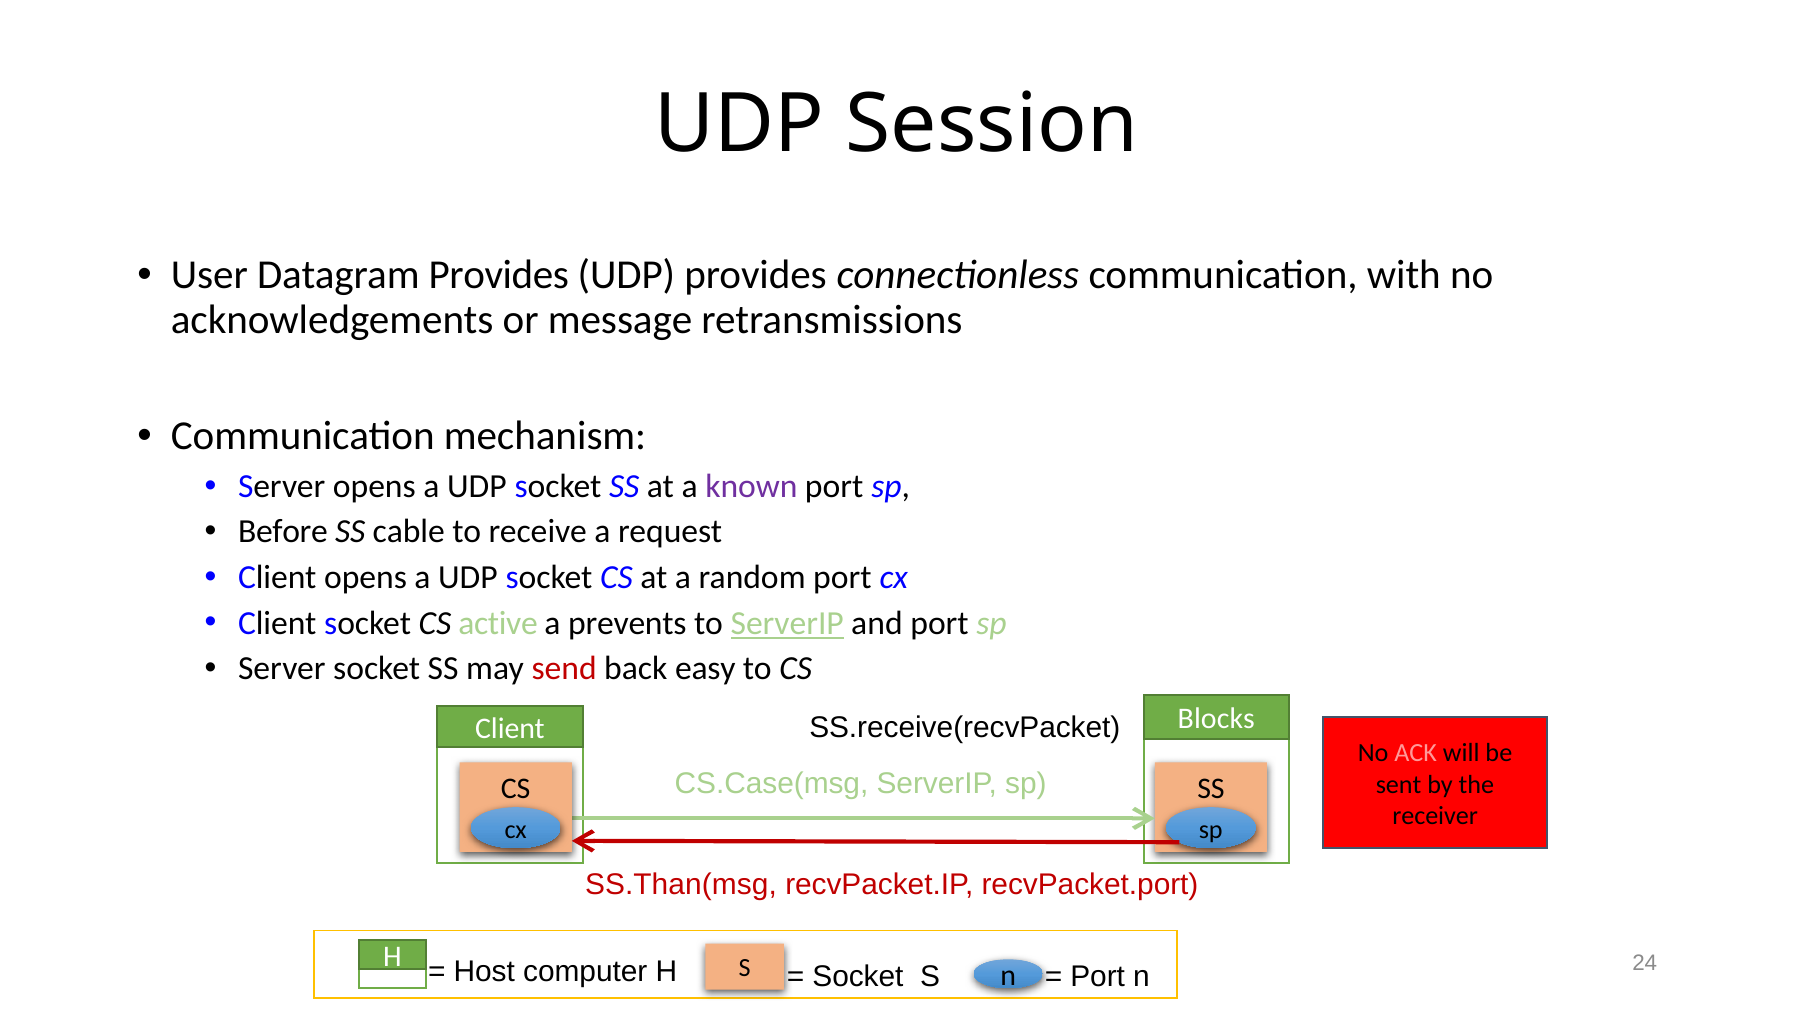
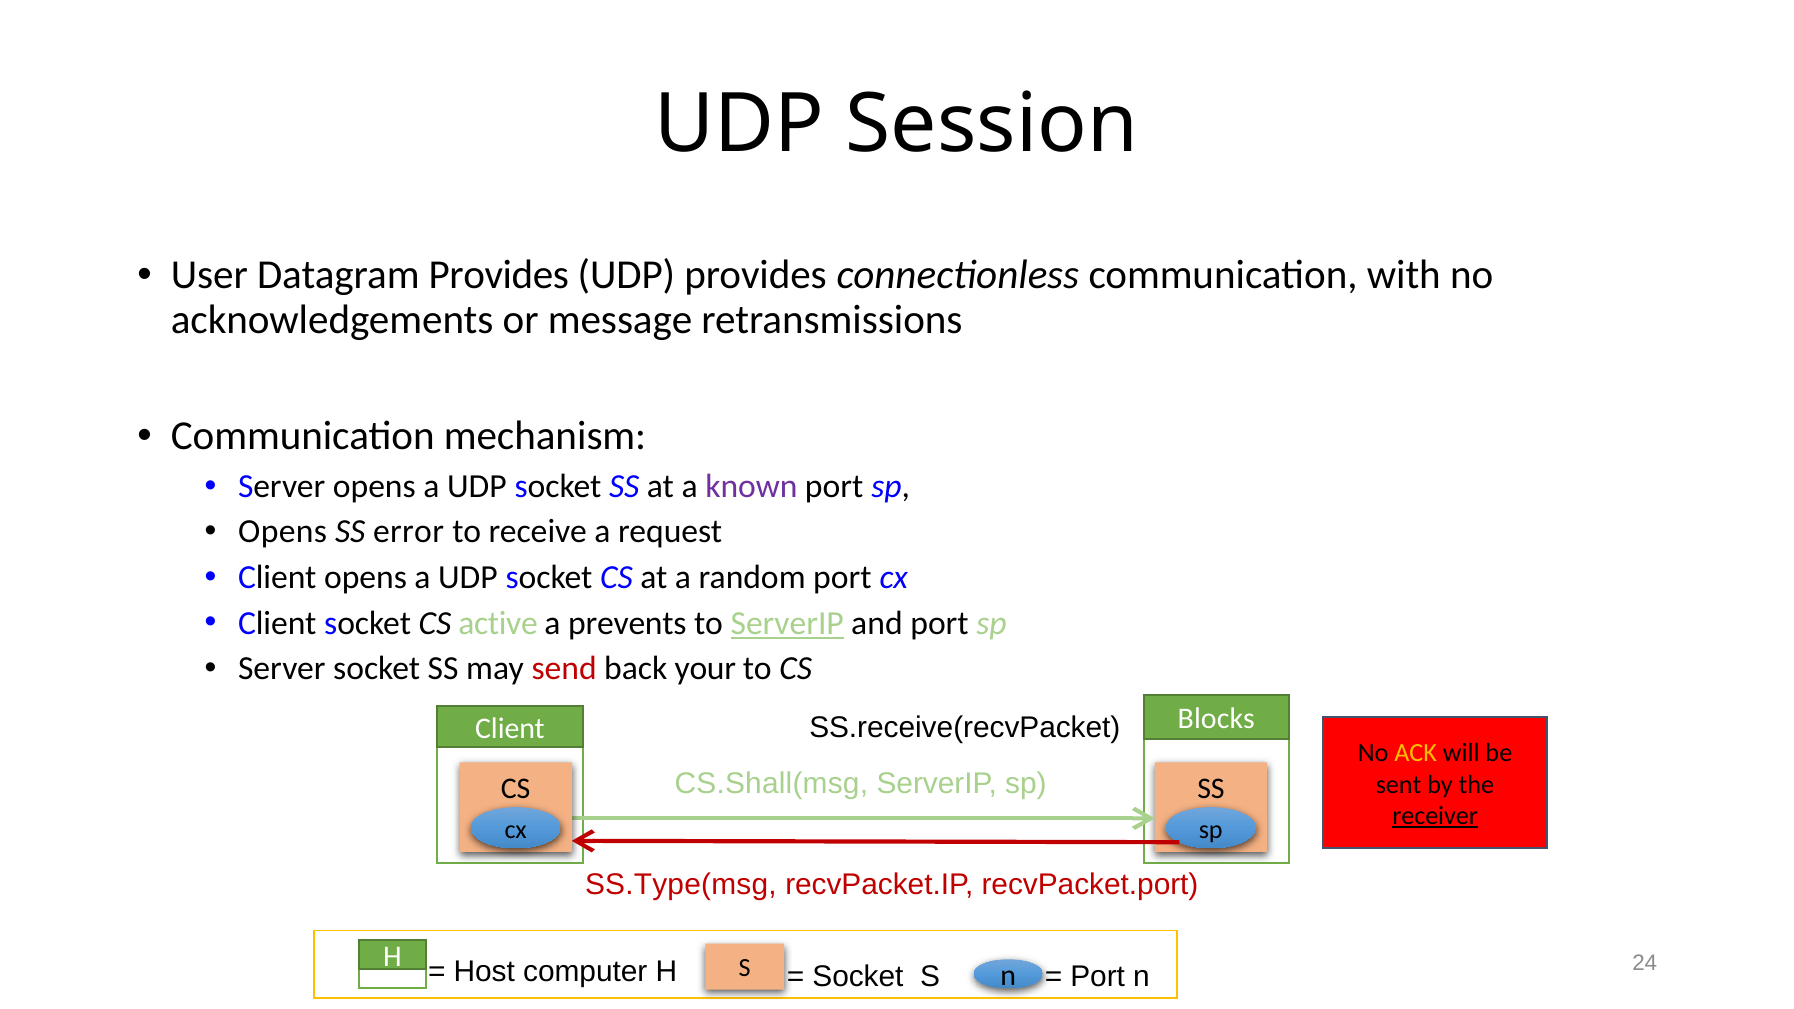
Before: Before -> Opens (283, 532)
cable: cable -> error (409, 532)
easy: easy -> your (705, 669)
ACK colour: pink -> yellow (1416, 753)
CS.Case(msg: CS.Case(msg -> CS.Shall(msg (771, 784)
receiver underline: none -> present (1435, 816)
SS.Than(msg: SS.Than(msg -> SS.Type(msg (681, 885)
